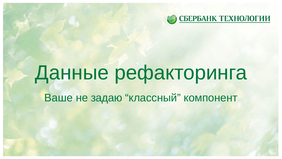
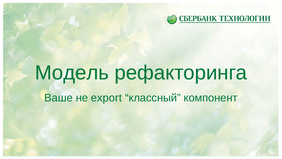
Данные: Данные -> Модель (72, 73)
задаю: задаю -> export (106, 98)
